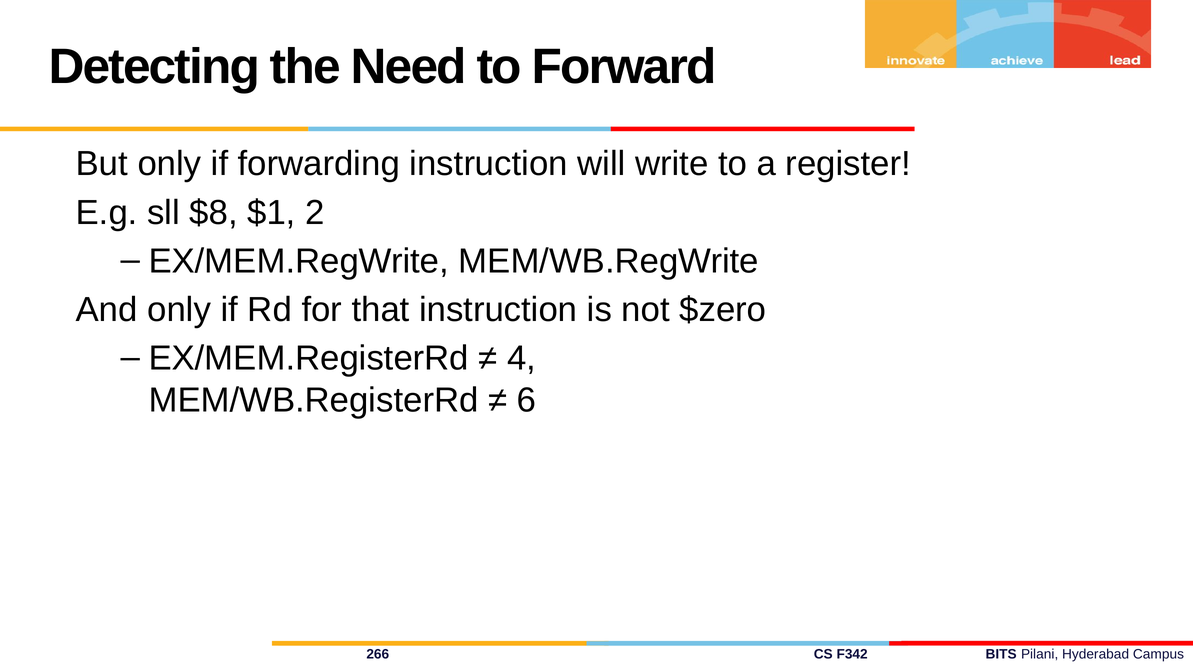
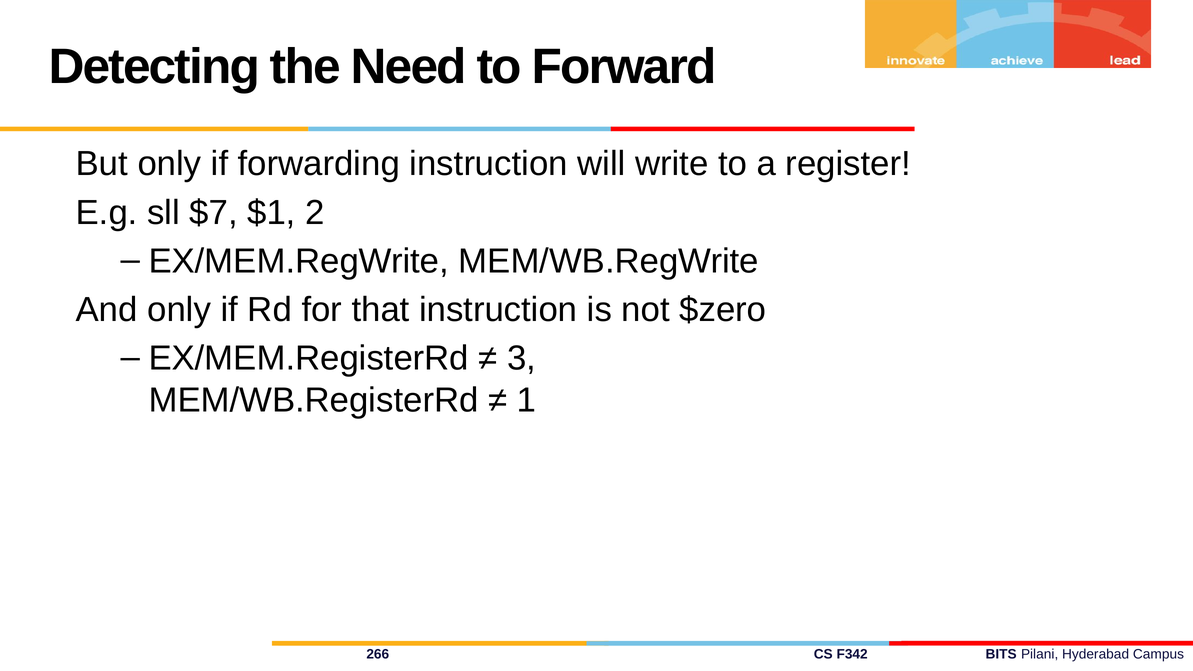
$8: $8 -> $7 (214, 213)
4: 4 -> 3 (522, 359)
6: 6 -> 1 (527, 400)
